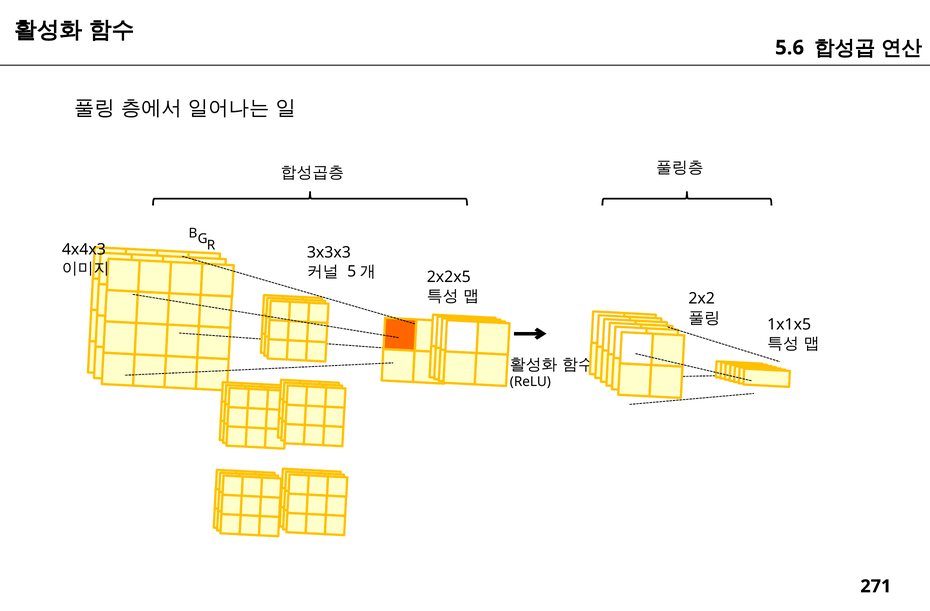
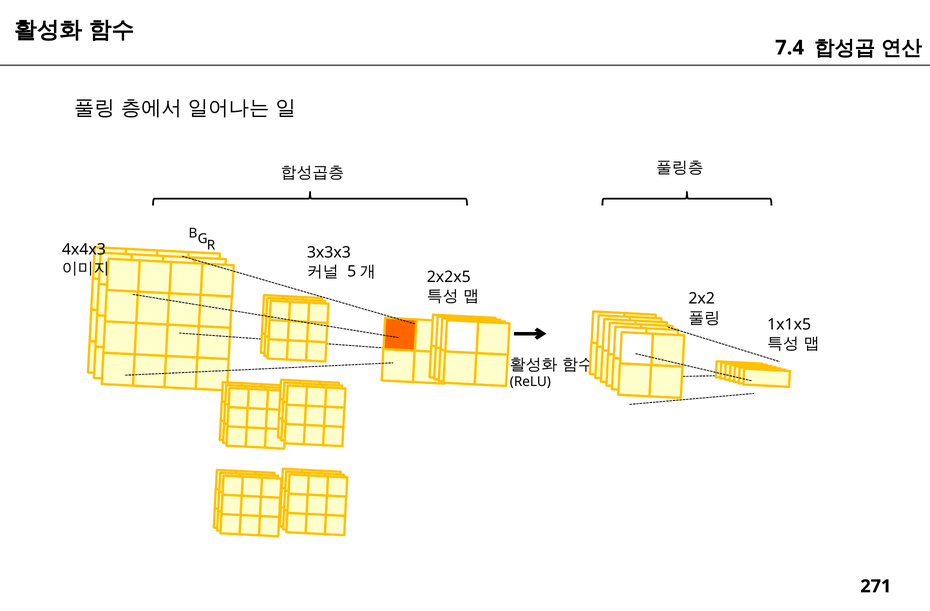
5.6: 5.6 -> 7.4 (790, 48)
